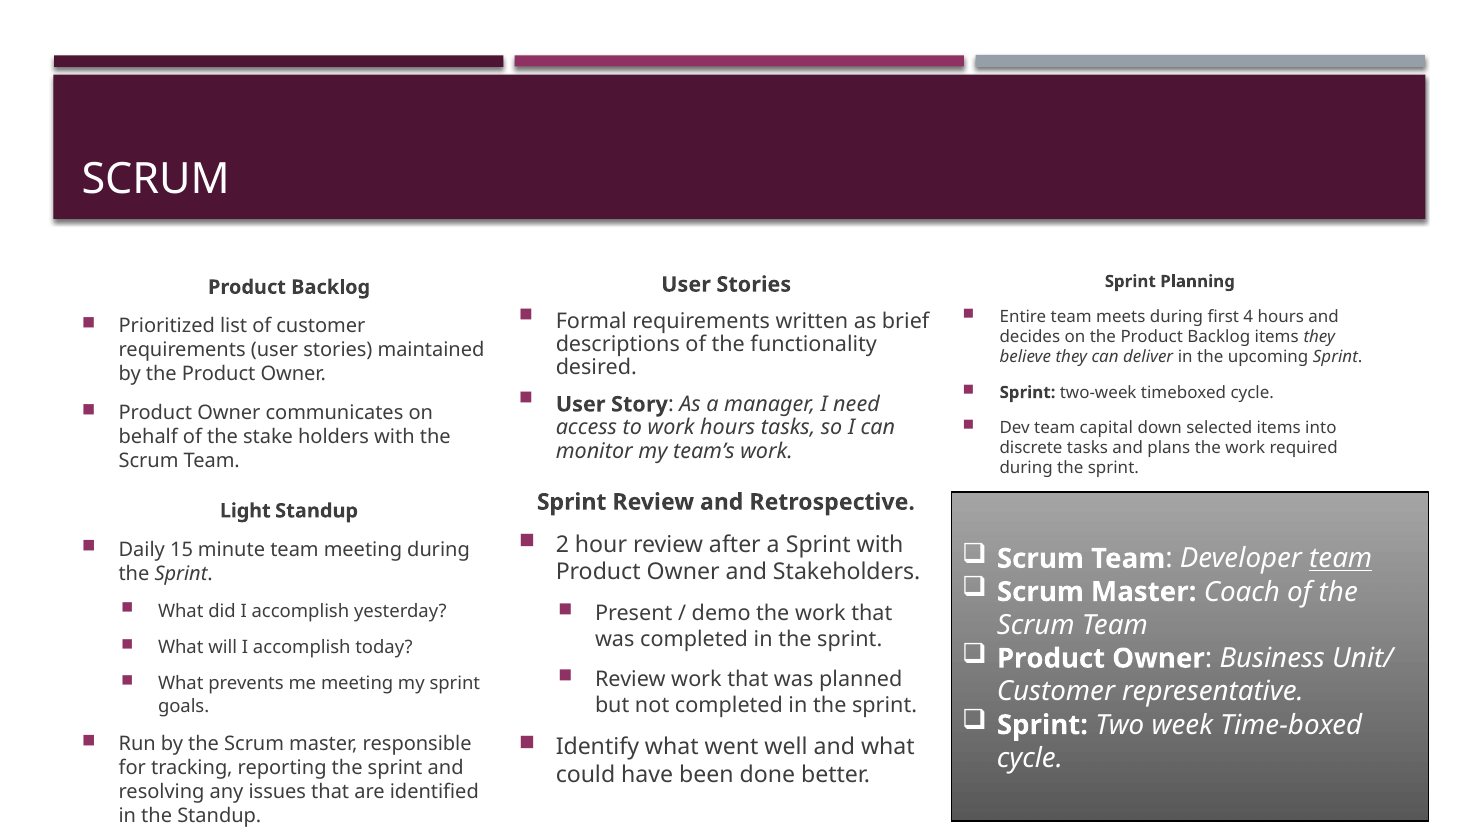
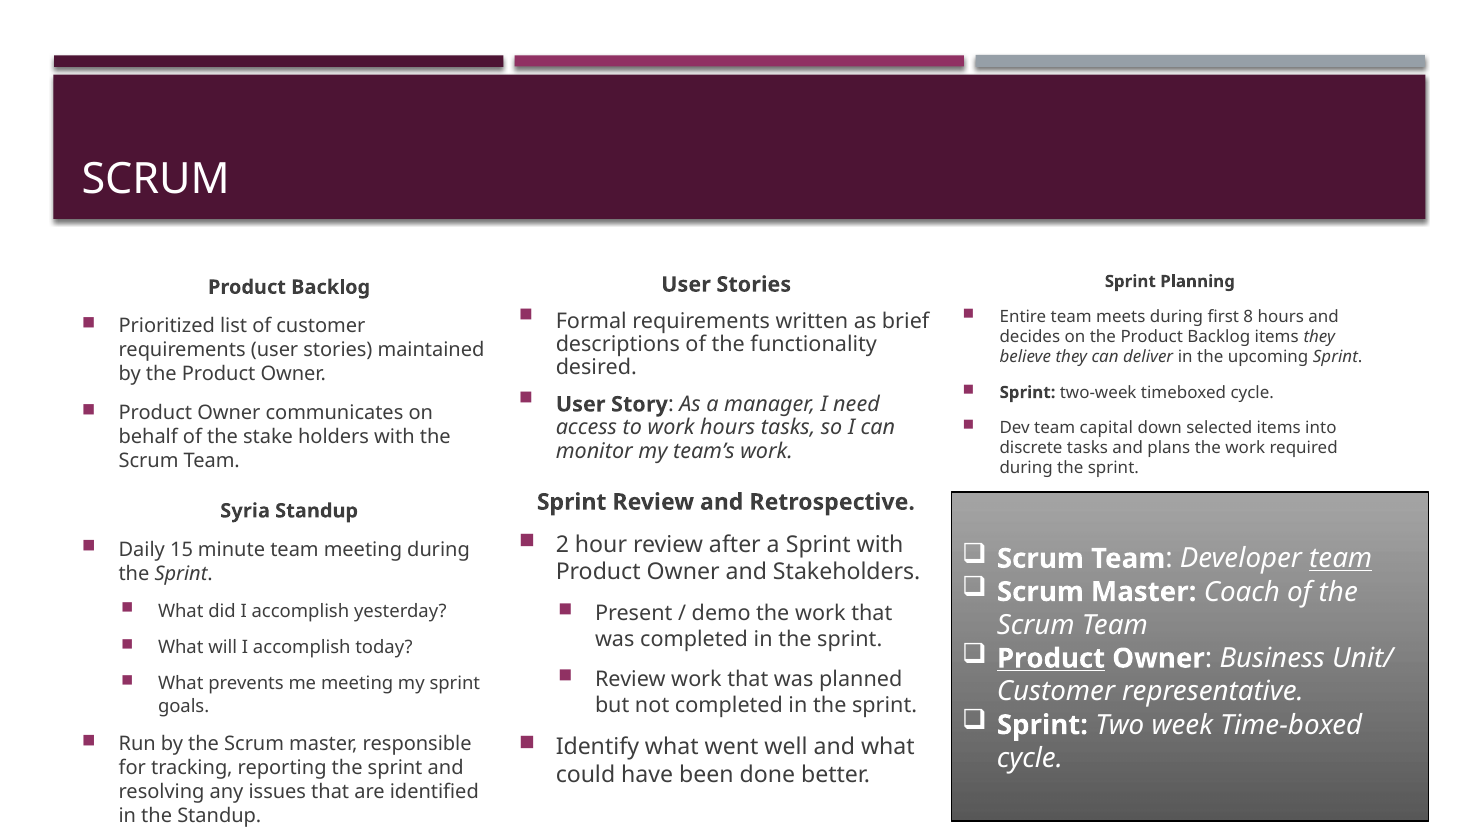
4: 4 -> 8 (1248, 317)
Light: Light -> Syria (245, 511)
Product underline: none -> present (1051, 658)
